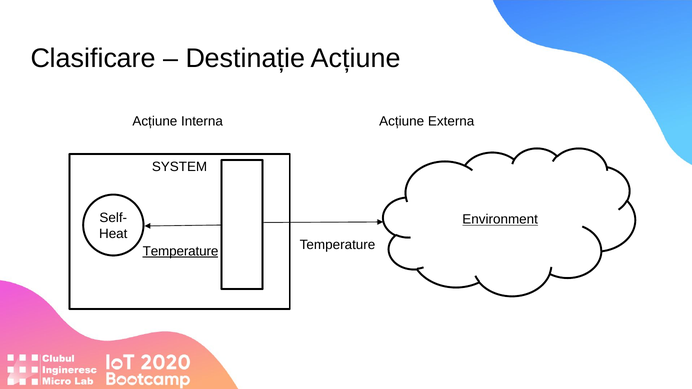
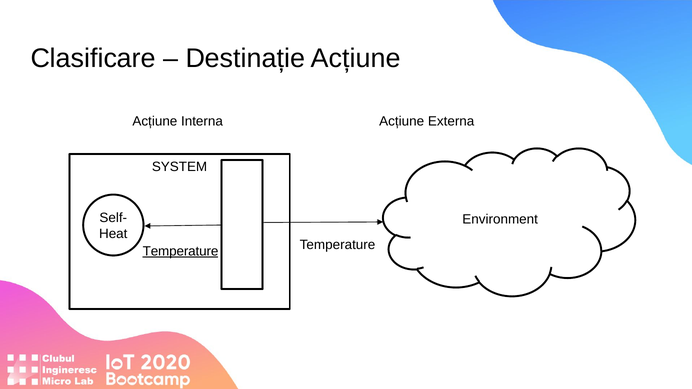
Environment underline: present -> none (500, 220)
